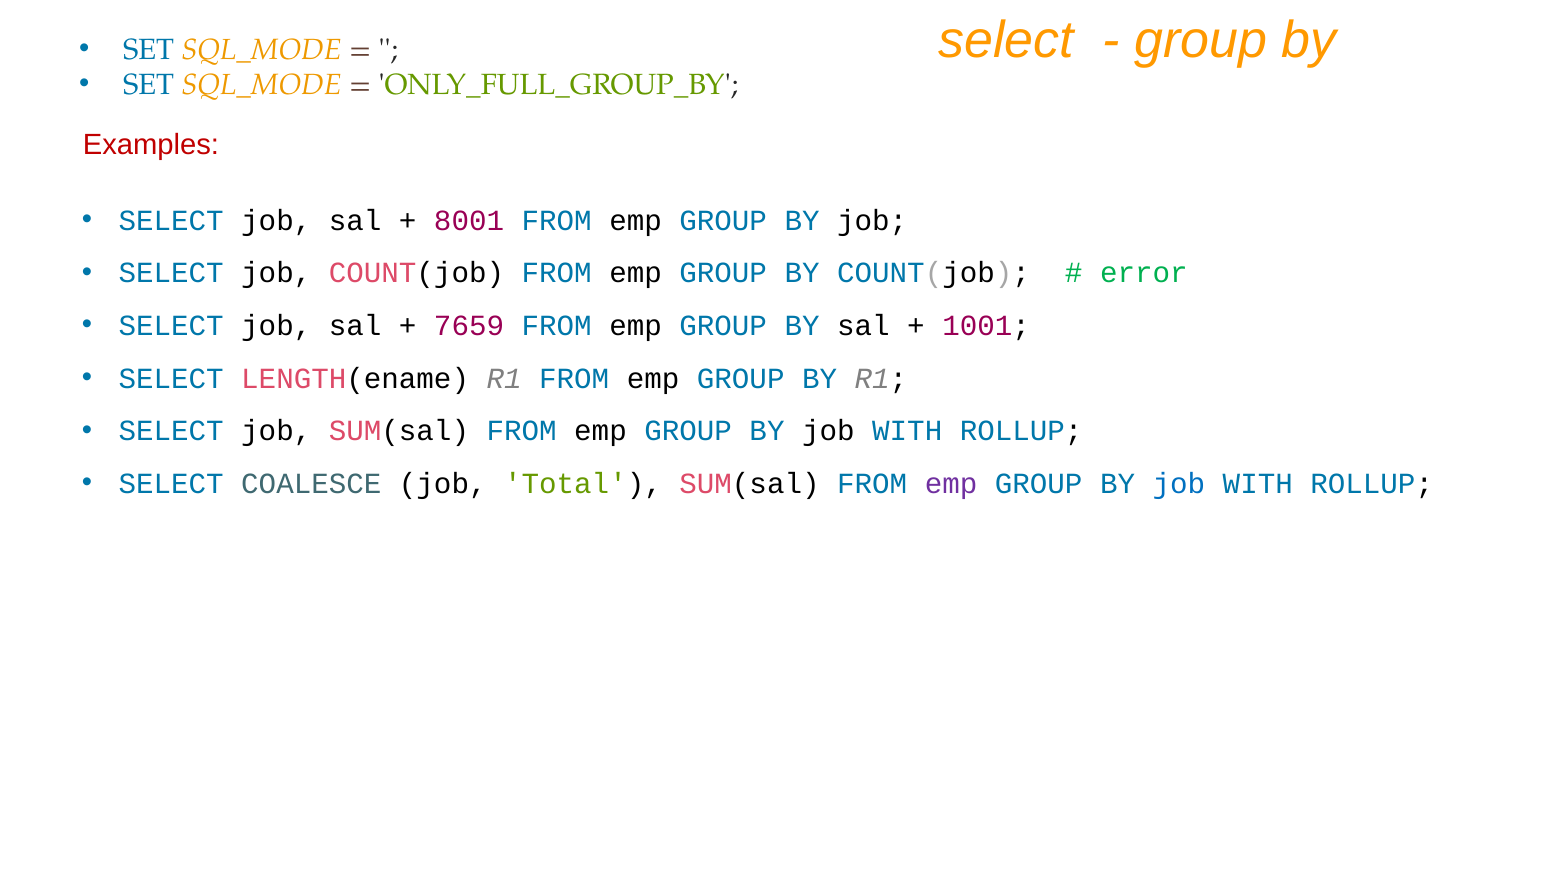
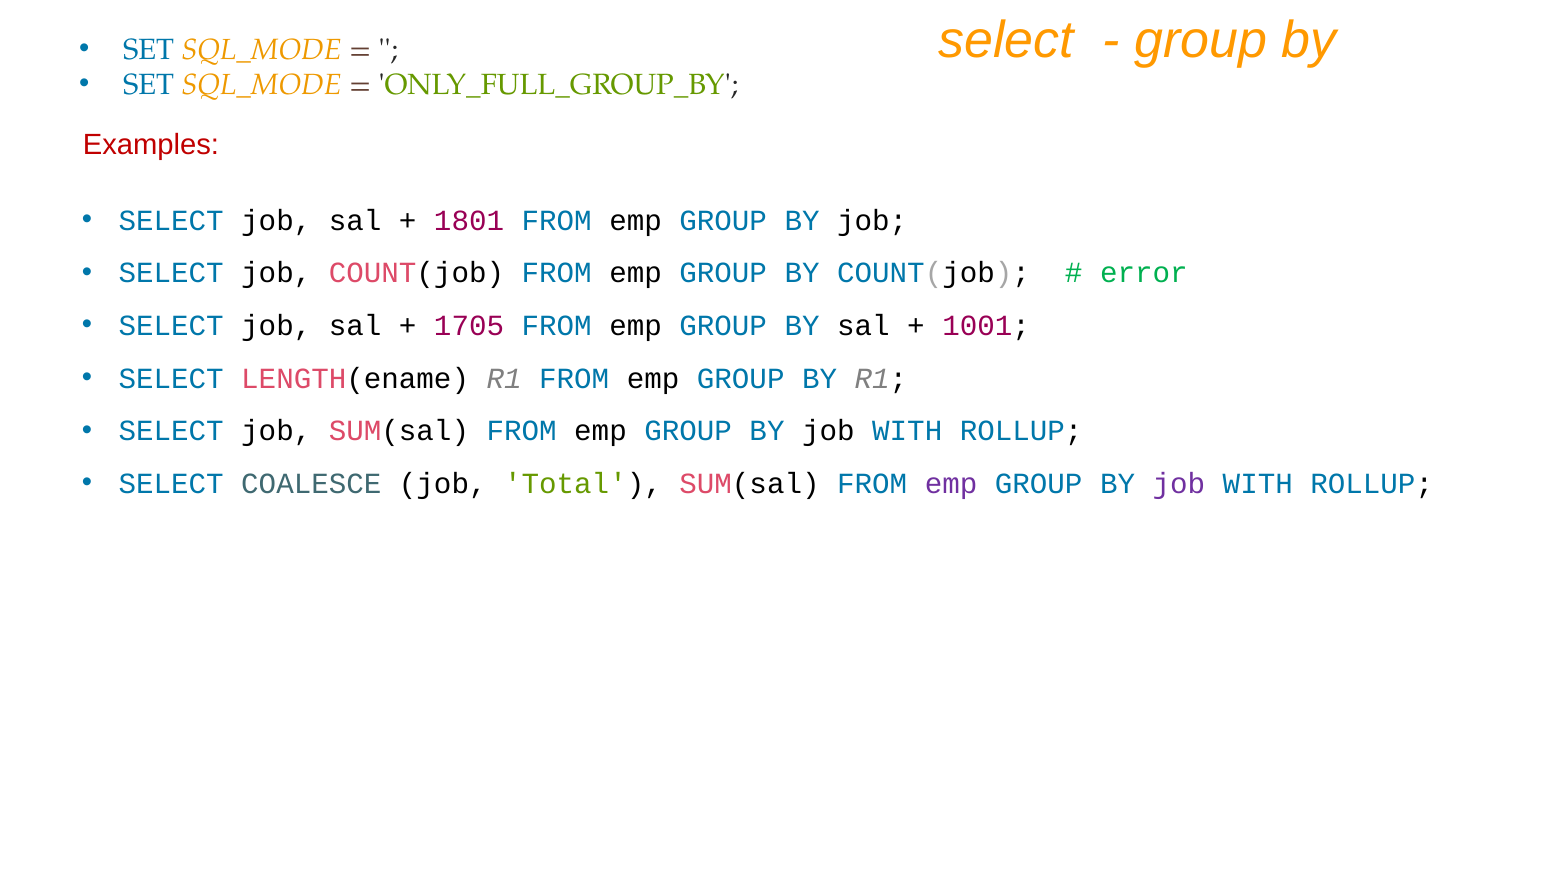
8001: 8001 -> 1801 (469, 221)
7659: 7659 -> 1705 (469, 326)
job colour: blue -> purple (1179, 483)
